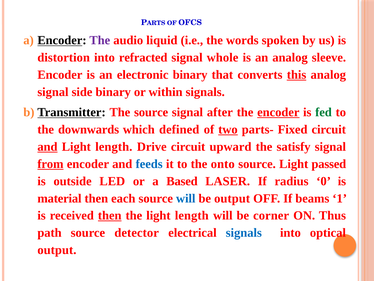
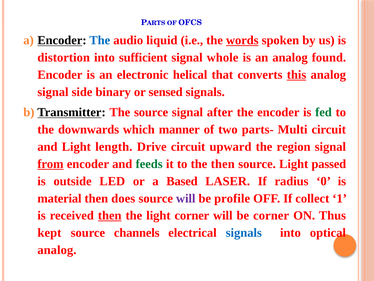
The colour: purple -> blue (100, 40)
words underline: none -> present (242, 40)
refracted: refracted -> sufficient (143, 57)
sleeve: sleeve -> found (329, 57)
electronic binary: binary -> helical (190, 75)
within: within -> sensed (166, 92)
encoder underline: present -> none (278, 112)
defined: defined -> manner (179, 129)
two underline: present -> none (228, 129)
Fixed: Fixed -> Multi (293, 129)
and underline: present -> none (47, 146)
satisfy: satisfy -> region (294, 146)
feeds colour: blue -> green (149, 164)
the onto: onto -> then (223, 164)
each: each -> does (123, 198)
will colour: blue -> purple (186, 198)
be output: output -> profile (232, 198)
beams: beams -> collect (312, 198)
the light length: length -> corner (192, 215)
path: path -> kept (49, 232)
detector: detector -> channels (137, 232)
output: output -> analog (57, 250)
